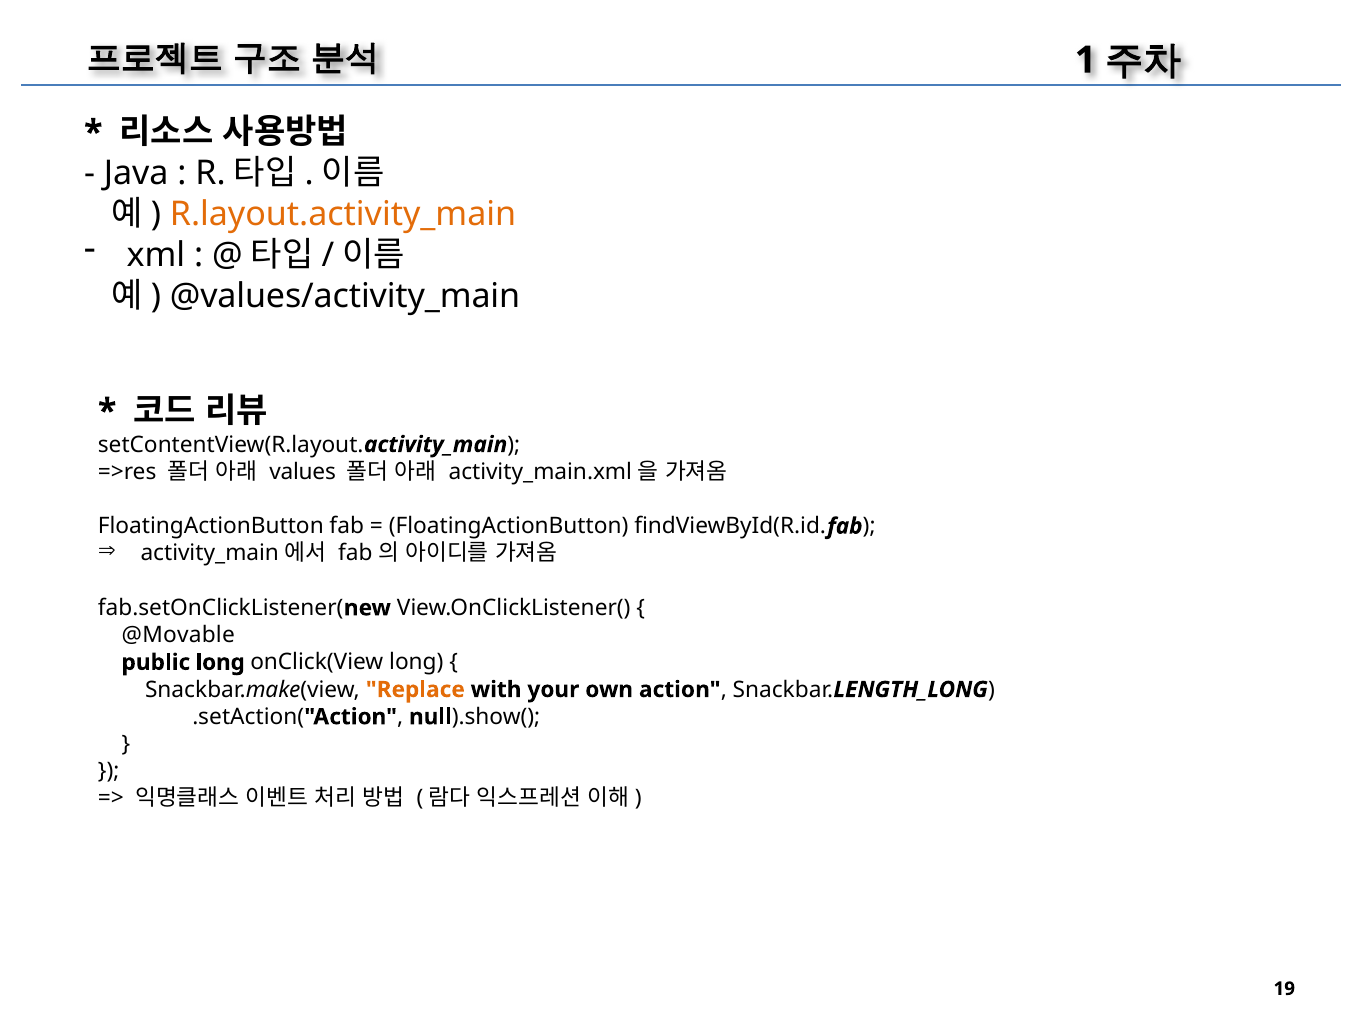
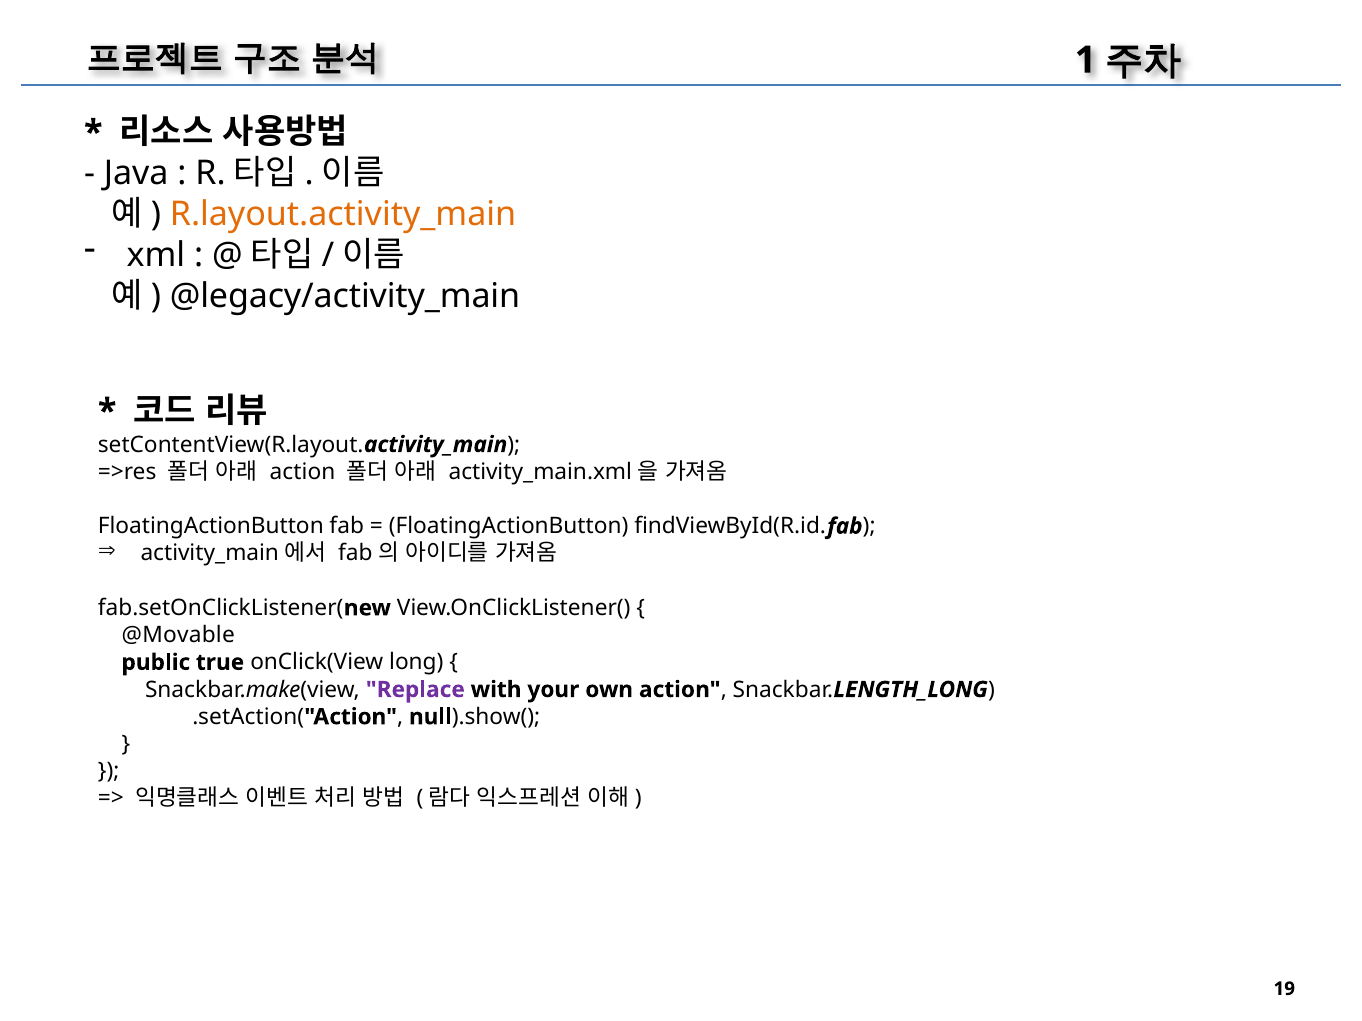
@values/activity_main: @values/activity_main -> @legacy/activity_main (345, 296)
values: values -> action (302, 472)
public long: long -> true (220, 663)
Replace colour: orange -> purple (415, 690)
